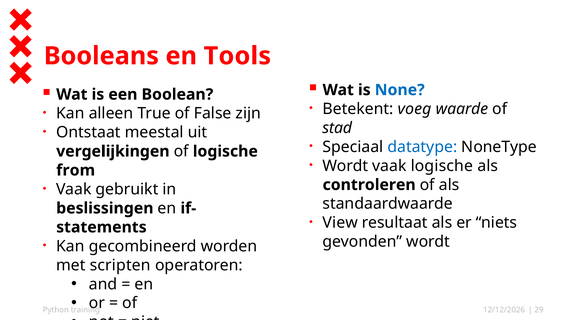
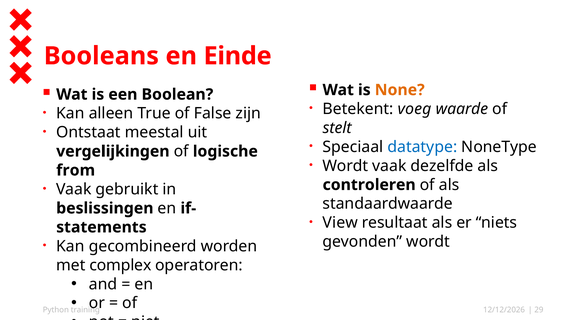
Tools: Tools -> Einde (238, 56)
None colour: blue -> orange (400, 90)
stad: stad -> stelt (337, 128)
vaak logische: logische -> dezelfde (442, 166)
scripten: scripten -> complex (120, 265)
